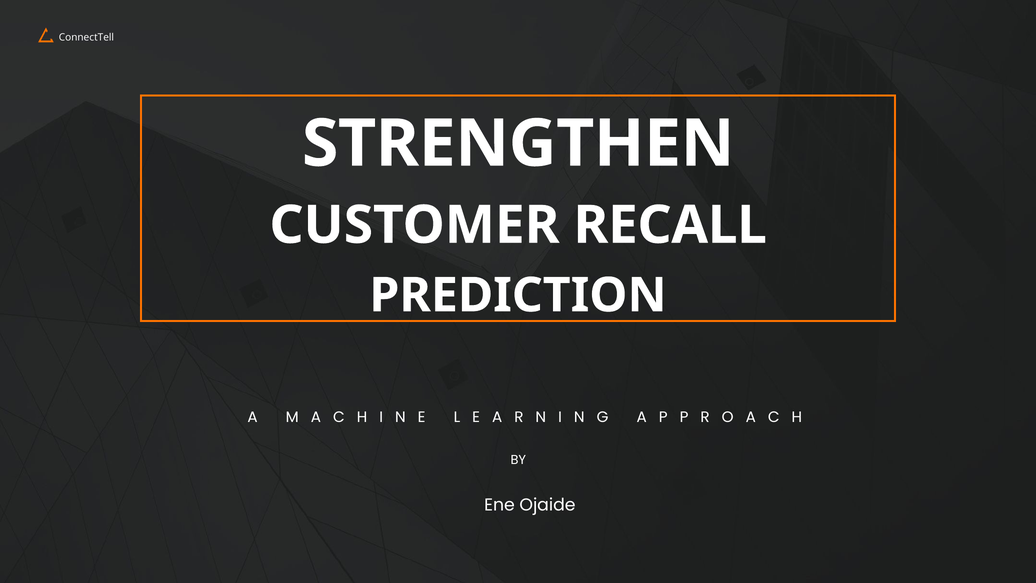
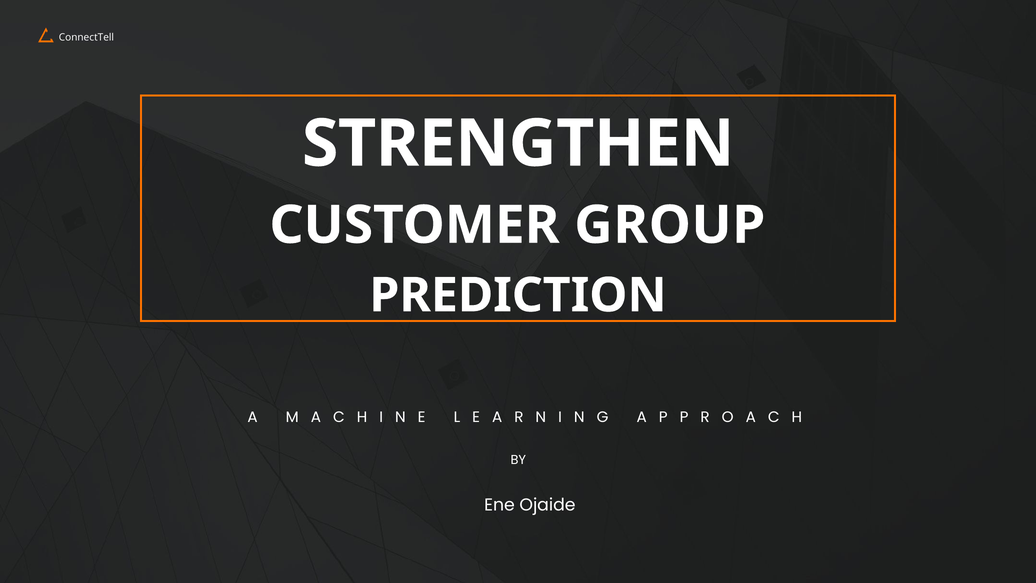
RECALL: RECALL -> GROUP (670, 225)
